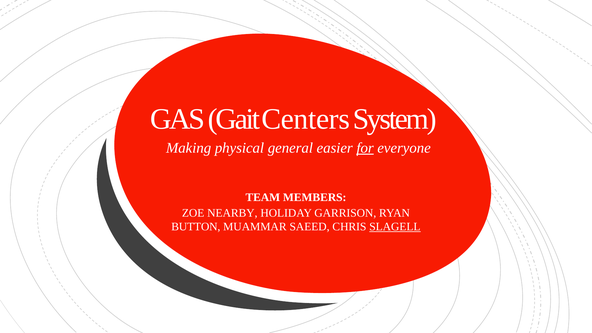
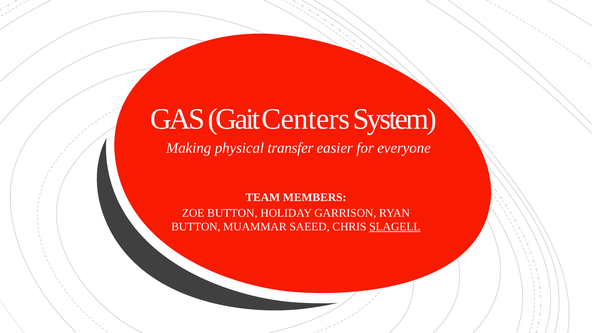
general: general -> transfer (290, 148)
for underline: present -> none (365, 148)
ZOE NEARBY: NEARBY -> BUTTON (232, 213)
